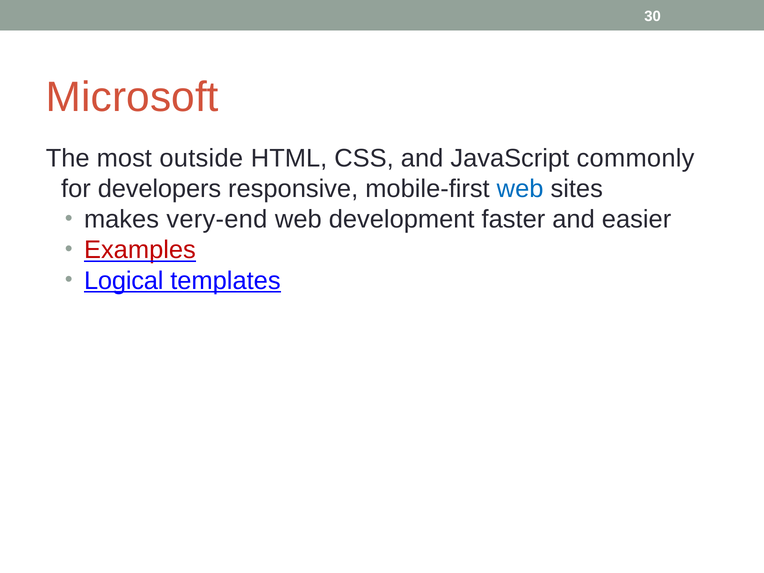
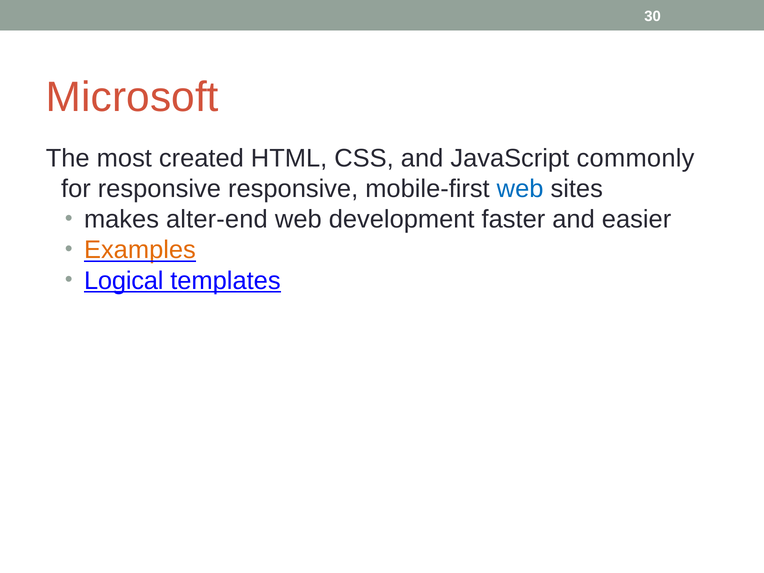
outside: outside -> created (201, 158)
for developers: developers -> responsive (159, 189)
very-end: very-end -> alter-end (217, 220)
Examples colour: red -> orange (140, 250)
